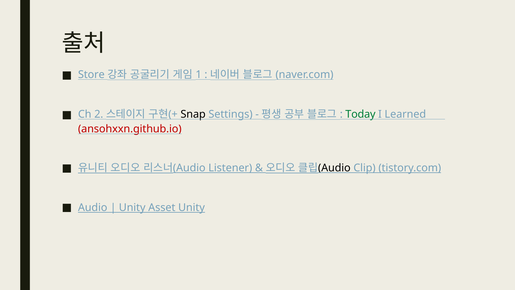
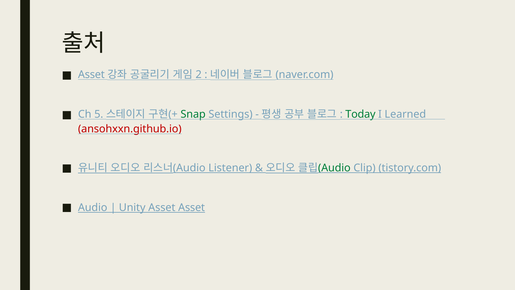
Store: Store -> Asset (91, 75)
1: 1 -> 2 (199, 75)
2: 2 -> 5 (99, 114)
Snap colour: black -> green (193, 114)
Audio colour: black -> green (334, 168)
Asset Unity: Unity -> Asset (192, 207)
